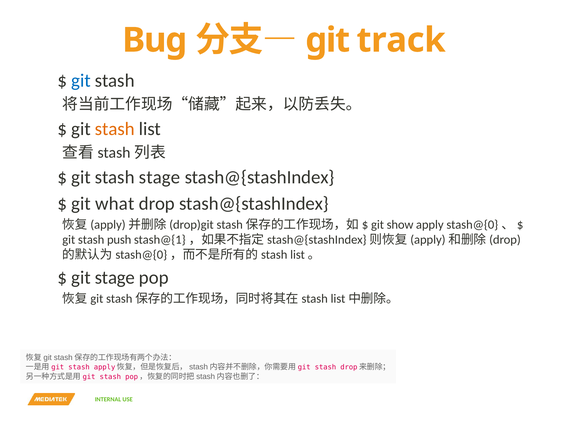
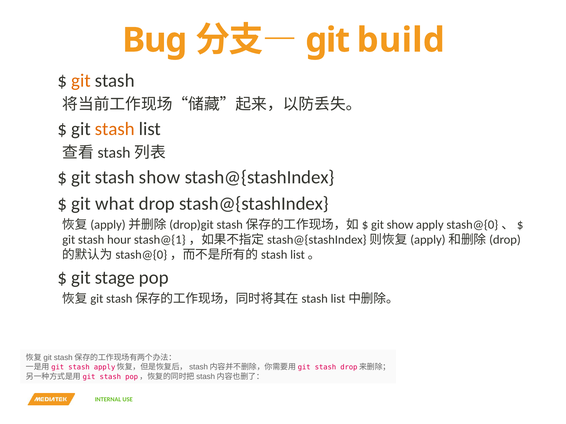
track: track -> build (401, 40)
git colour: blue -> orange (81, 81)
stash stage: stage -> show (160, 178)
push: push -> hour (119, 240)
